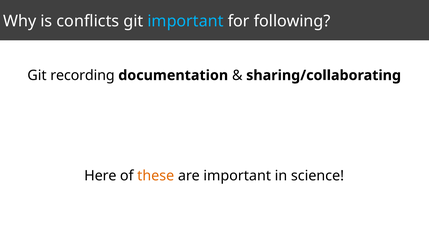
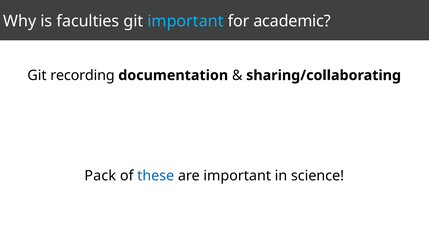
conflicts: conflicts -> faculties (88, 21)
following: following -> academic (292, 21)
Here: Here -> Pack (100, 175)
these colour: orange -> blue (156, 175)
